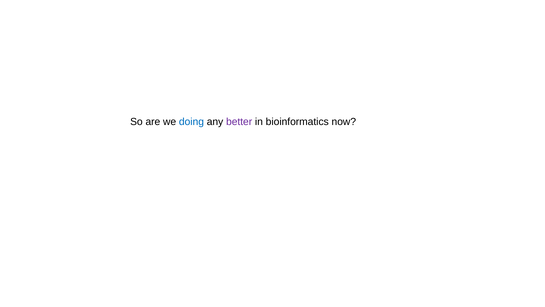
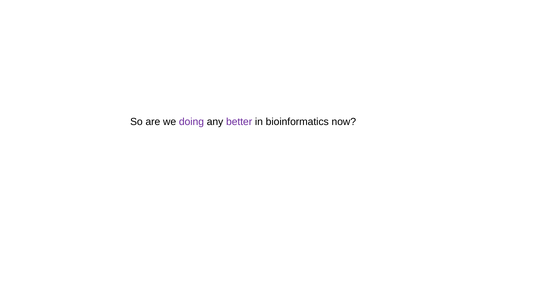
doing colour: blue -> purple (191, 122)
